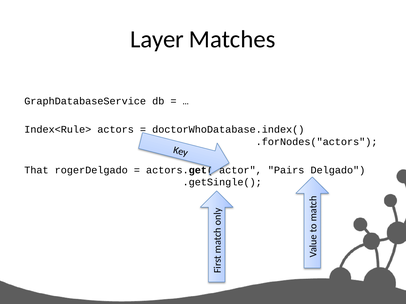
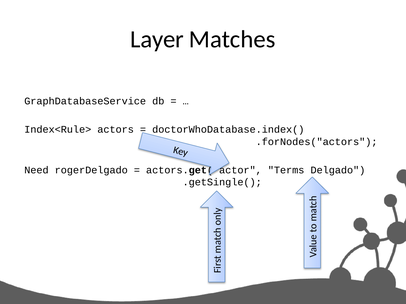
That: That -> Need (36, 170)
Pairs: Pairs -> Terms (286, 170)
